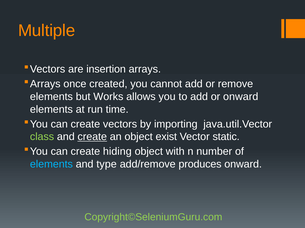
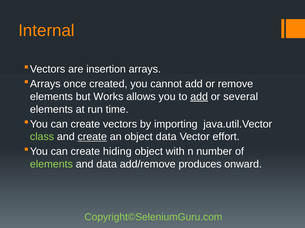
Multiple: Multiple -> Internal (47, 31)
add underline: none -> present (199, 97)
or onward: onward -> several (241, 97)
object exist: exist -> data (166, 137)
static: static -> effort (226, 137)
elements colour: light blue -> light green (51, 165)
and type: type -> data (107, 165)
